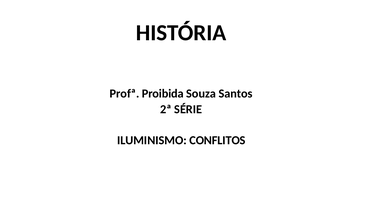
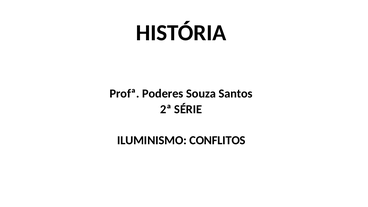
Proibida: Proibida -> Poderes (163, 94)
